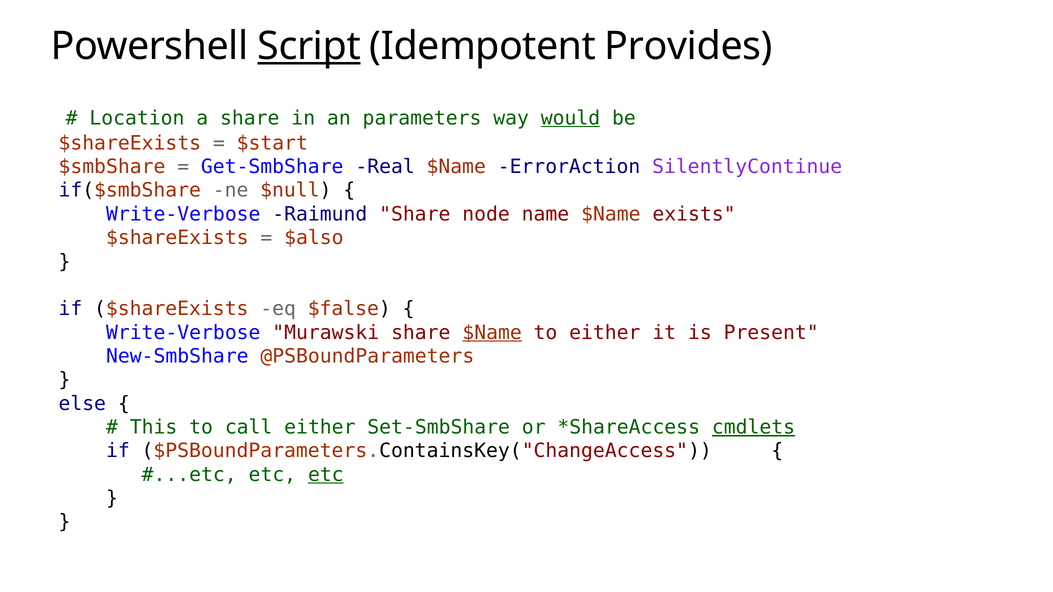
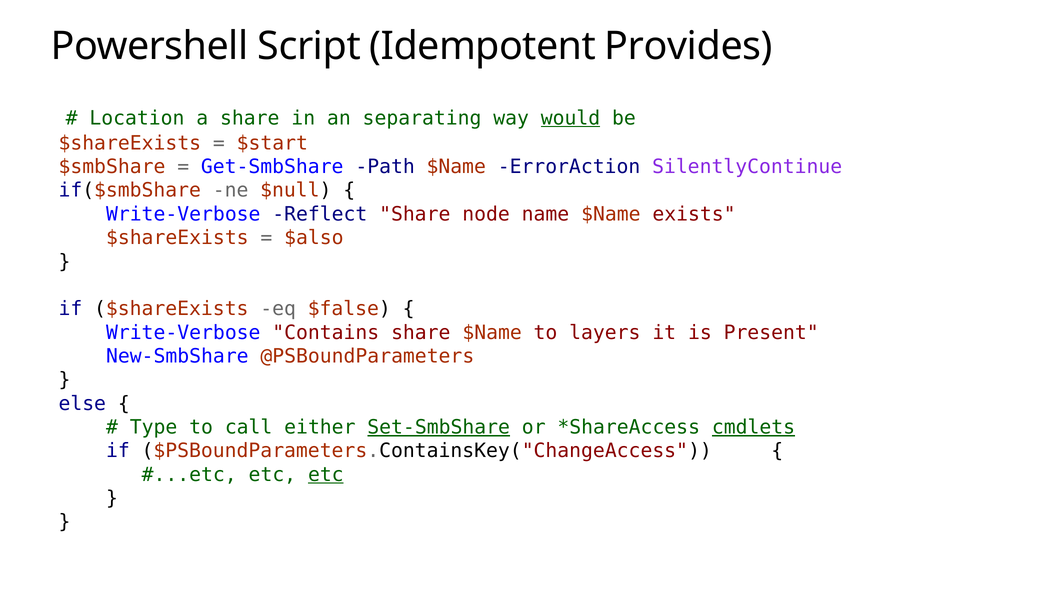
Script underline: present -> none (309, 46)
parameters: parameters -> separating (422, 118)
Real: Real -> Path (385, 167)
Raimund: Raimund -> Reflect (320, 214)
Murawski: Murawski -> Contains (326, 333)
$Name underline: present -> none (492, 333)
to either: either -> layers (605, 333)
This: This -> Type (154, 427)
Set-SmbShare underline: none -> present (439, 427)
